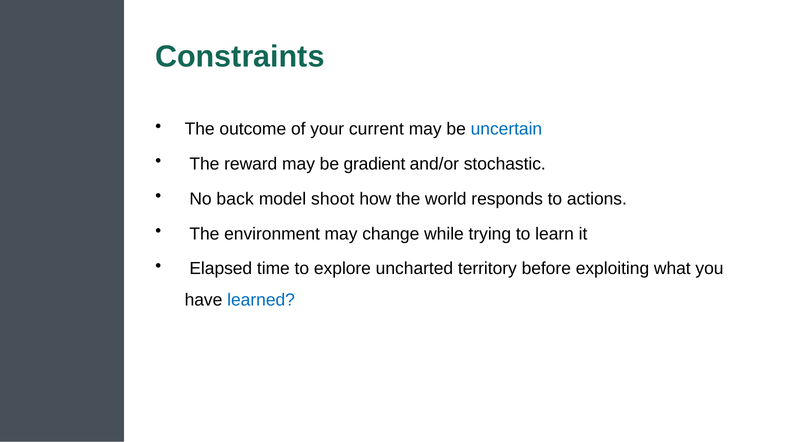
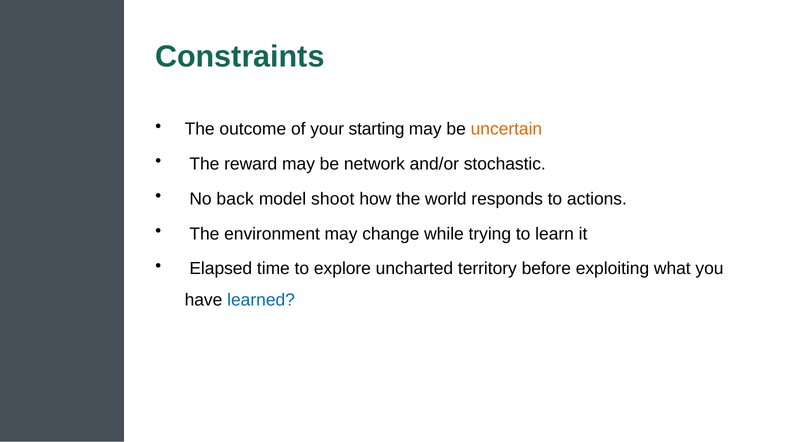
current: current -> starting (377, 129)
uncertain colour: blue -> orange (506, 129)
gradient: gradient -> network (374, 164)
